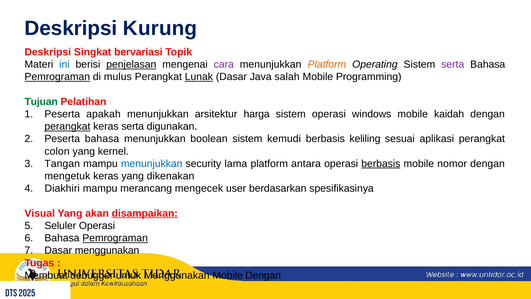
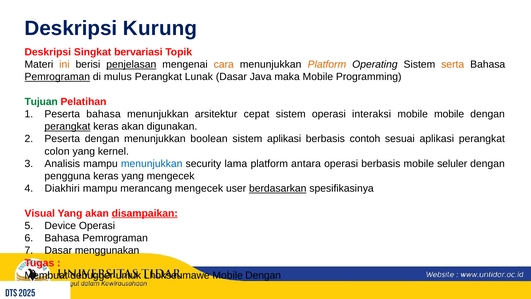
ini colour: blue -> orange (64, 64)
cara colour: purple -> orange (224, 64)
serta colour: purple -> orange (453, 64)
Lunak underline: present -> none (199, 77)
salah: salah -> maka (287, 77)
Peserta apakah: apakah -> bahasa (103, 114)
harga: harga -> cepat (257, 114)
windows: windows -> interaksi (372, 114)
mobile kaidah: kaidah -> mobile (449, 114)
keras serta: serta -> akan (133, 126)
Peserta bahasa: bahasa -> dengan (102, 139)
sistem kemudi: kemudi -> aplikasi (284, 139)
keliling: keliling -> contoh (365, 139)
Tangan: Tangan -> Analisis (62, 164)
berbasis underline: present -> none (381, 164)
nomor: nomor -> seluler (452, 164)
mengetuk: mengetuk -> pengguna (67, 176)
yang dikenakan: dikenakan -> mengecek (171, 176)
berdasarkan underline: none -> present (278, 188)
Seluler: Seluler -> Device (60, 226)
Pemrograman underline: present -> none (115, 238)
untuk Menggunakan: Menggunakan -> Lhokseumawe (177, 275)
